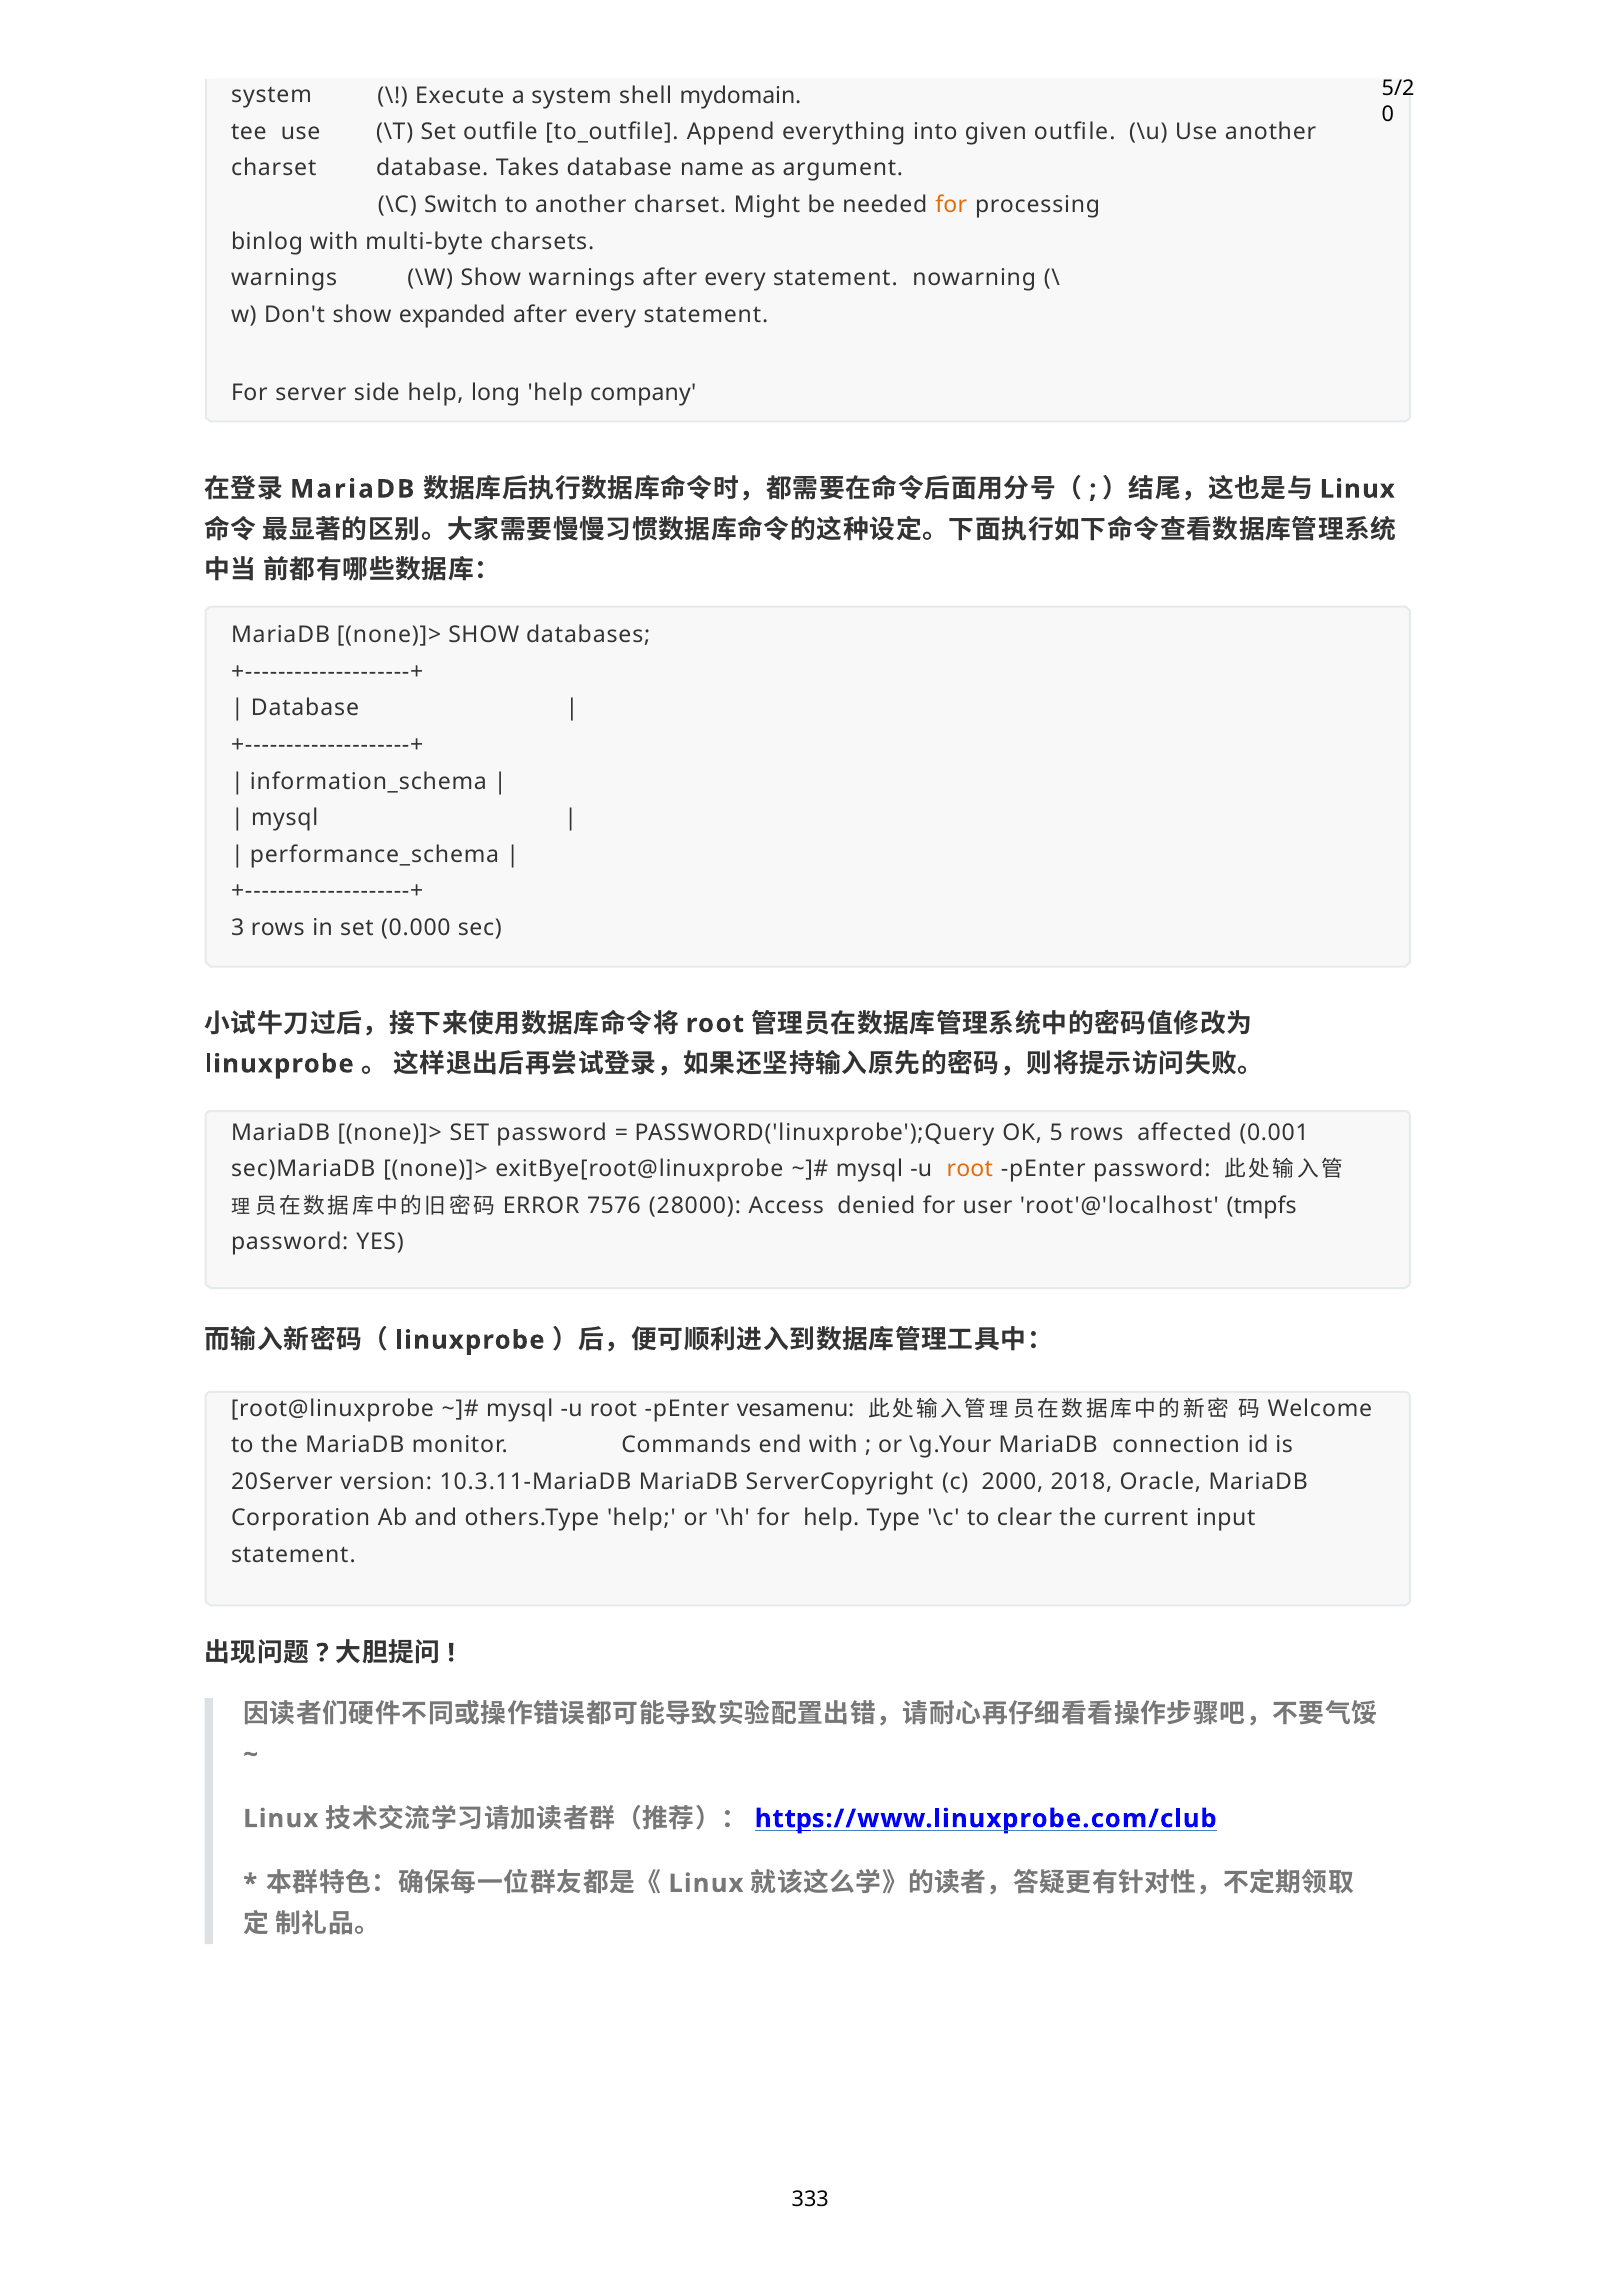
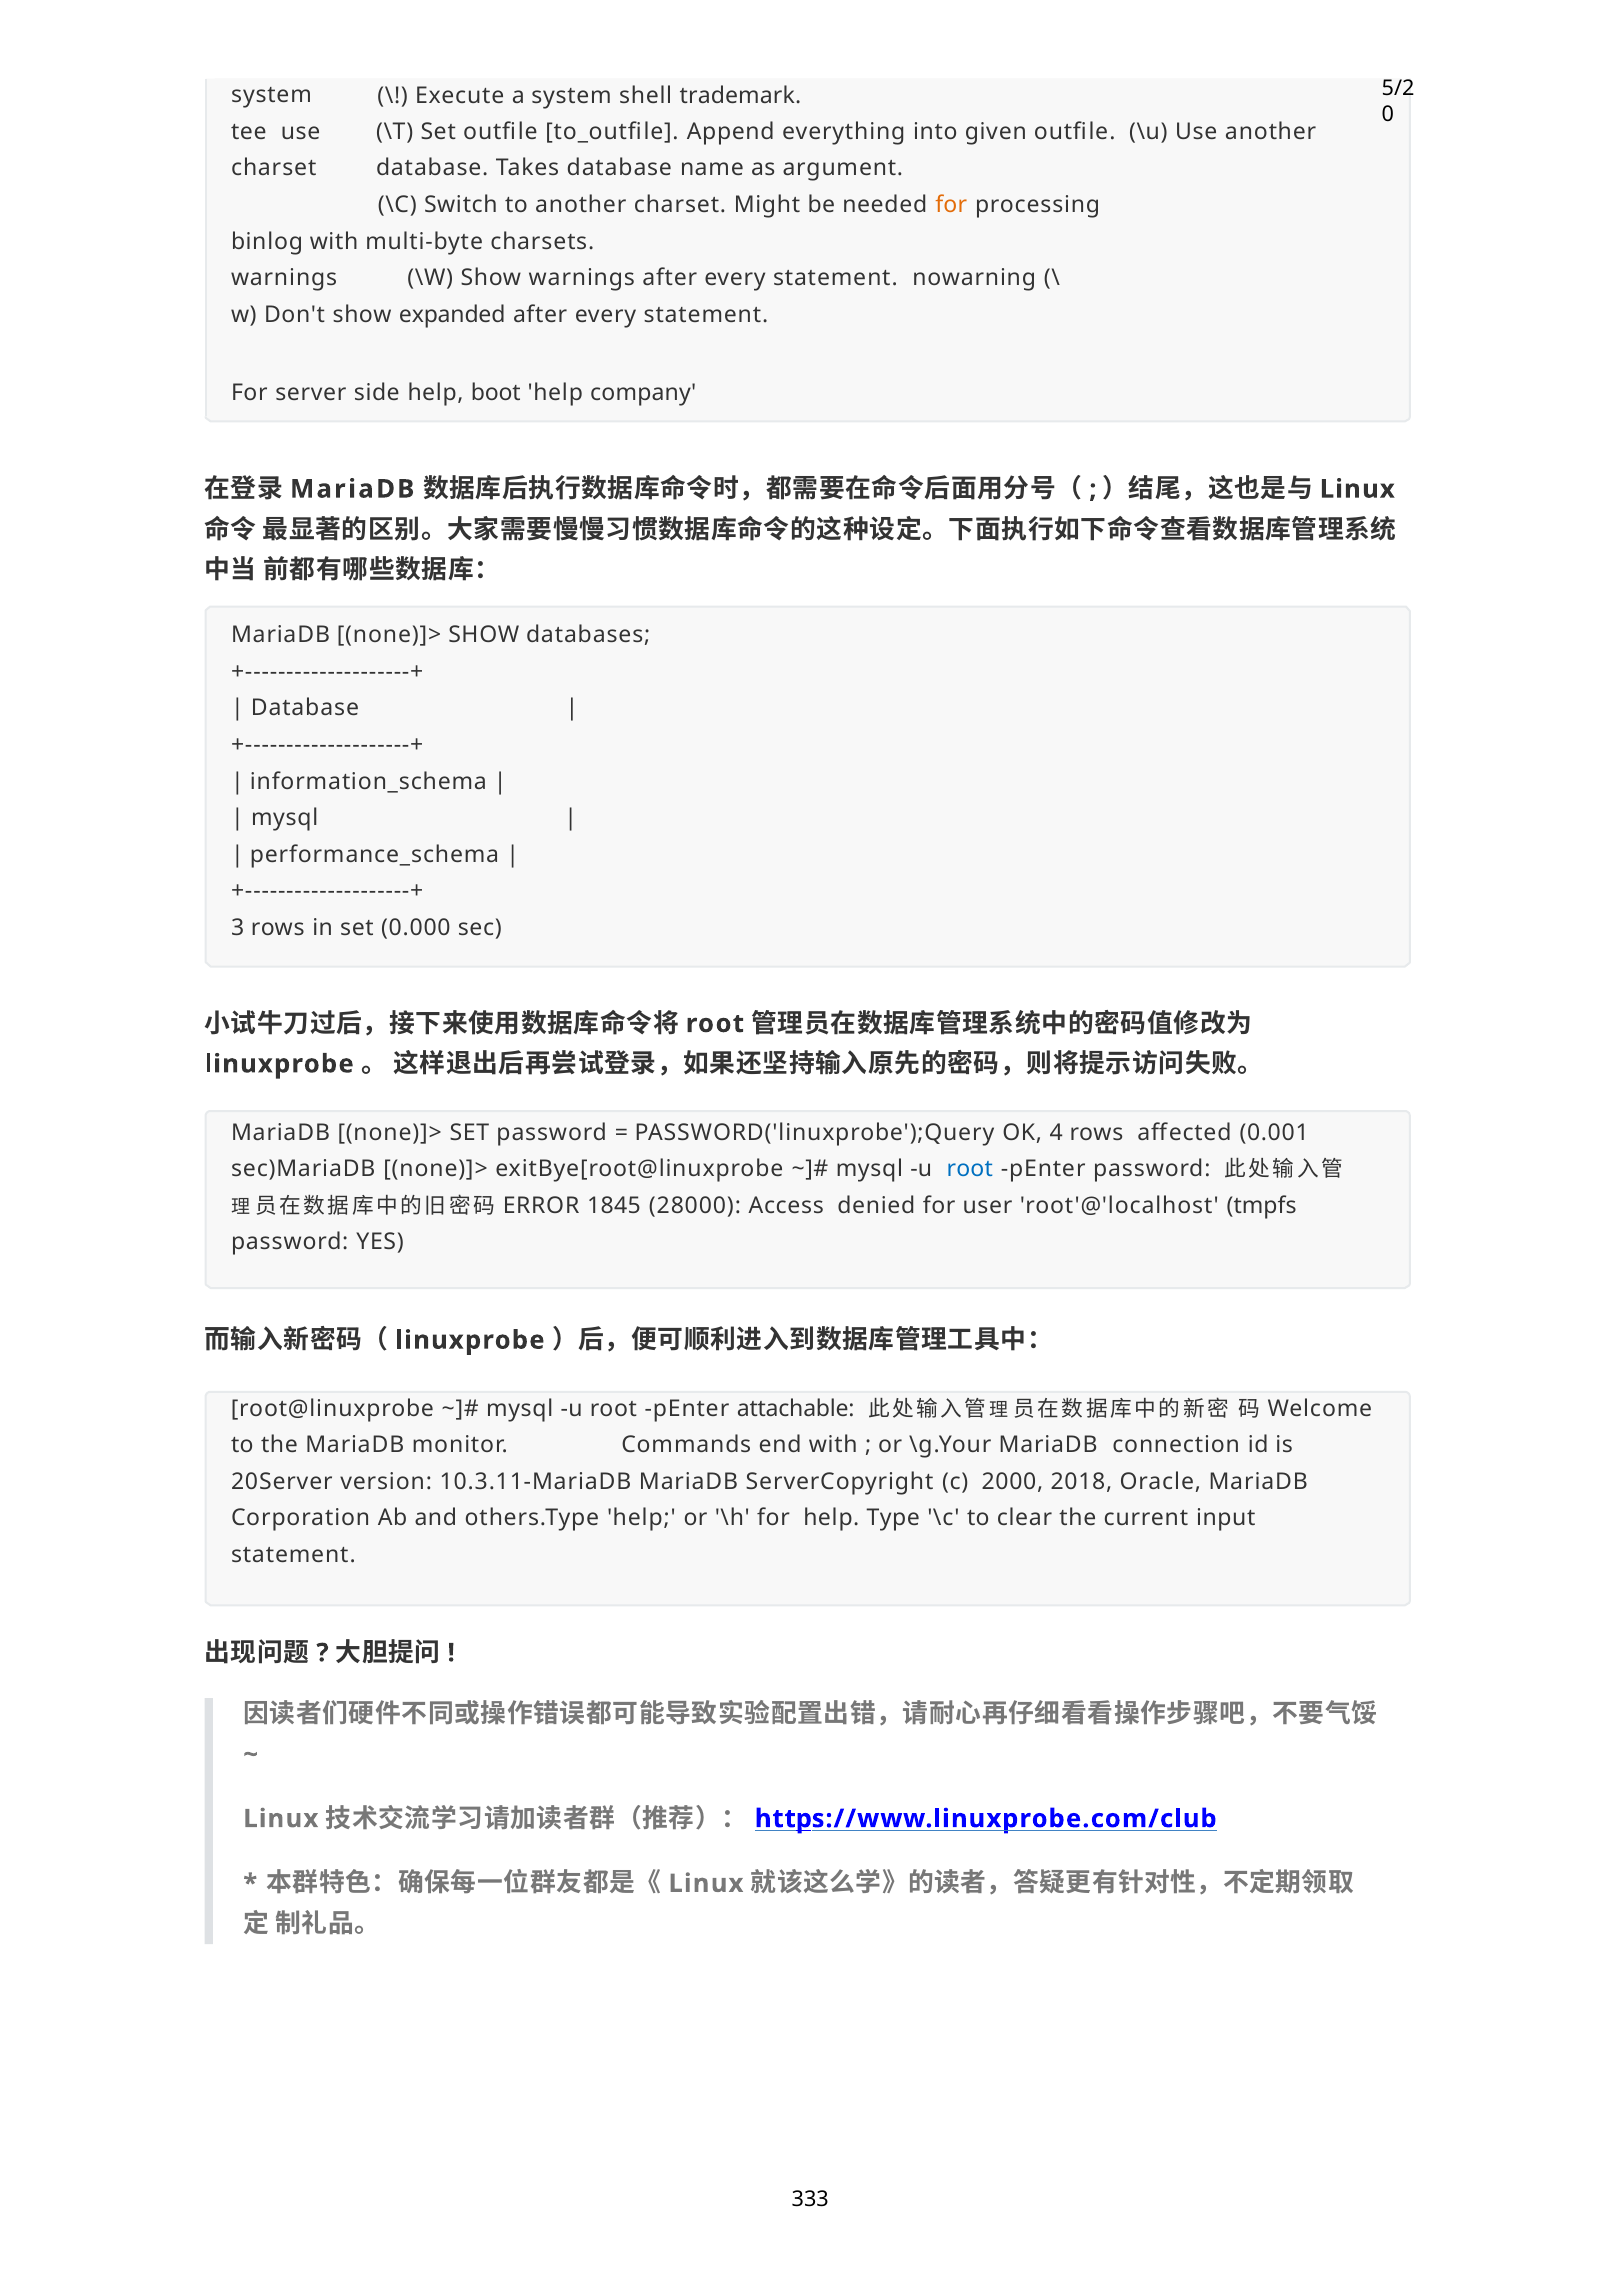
mydomain: mydomain -> trademark (740, 95)
long: long -> boot (496, 393)
5: 5 -> 4 (1056, 1132)
root colour: orange -> blue (970, 1169)
7576: 7576 -> 1845 (614, 1205)
vesamenu: vesamenu -> attachable (796, 1409)
